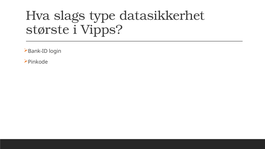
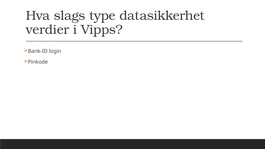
største: største -> verdier (48, 30)
